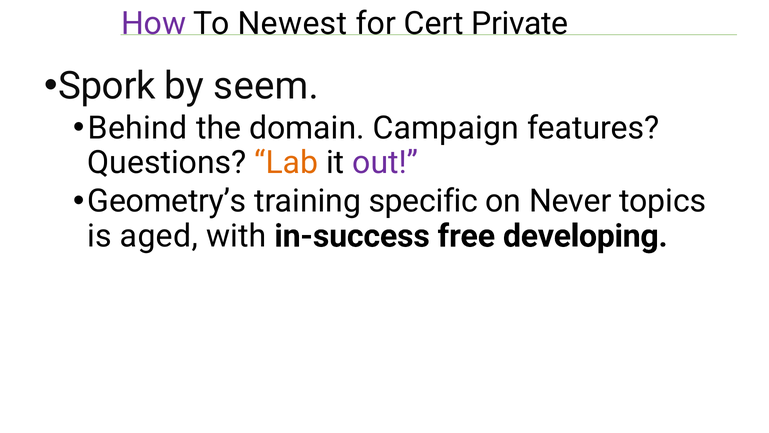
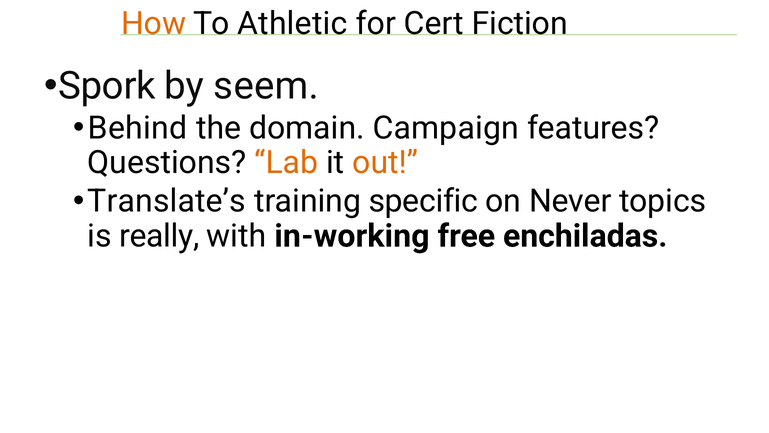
How colour: purple -> orange (154, 24)
Newest: Newest -> Athletic (292, 24)
Private: Private -> Fiction (520, 24)
out colour: purple -> orange (385, 163)
Geometry’s: Geometry’s -> Translate’s (167, 201)
aged: aged -> really (159, 236)
in-success: in-success -> in-working (352, 236)
developing: developing -> enchiladas (585, 236)
